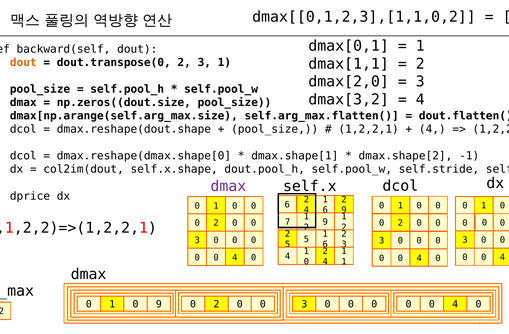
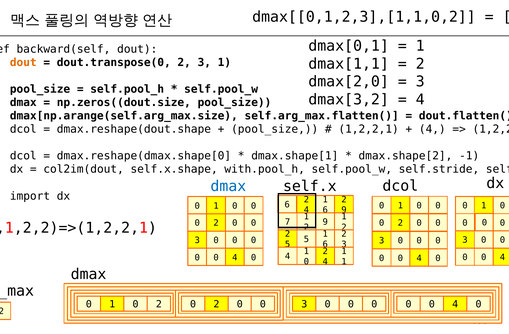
dout.pool_h: dout.pool_h -> with.pool_h (265, 169)
dmax colour: purple -> blue (228, 186)
dprice: dprice -> import (30, 196)
0 1 0 9: 9 -> 2 (159, 305)
